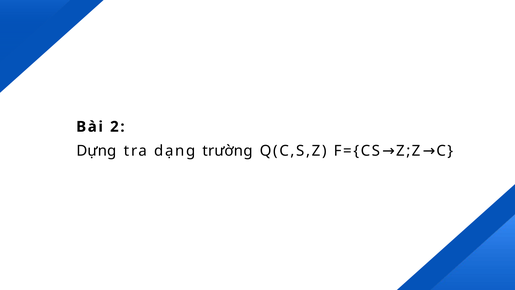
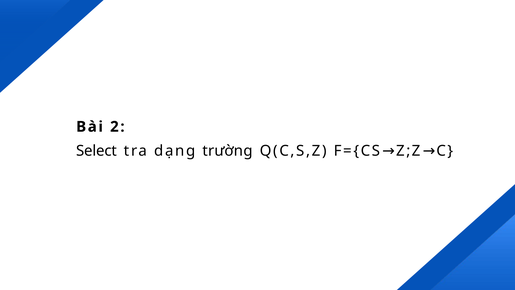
Dựng: Dựng -> Select (97, 151)
